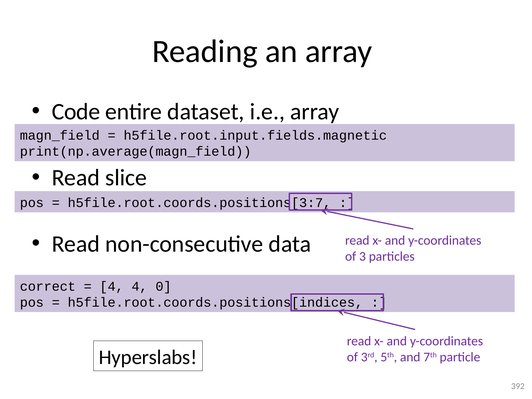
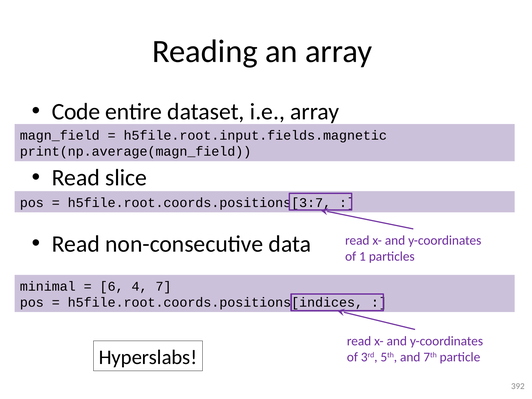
3: 3 -> 1 (362, 256)
correct: correct -> minimal (48, 286)
4: 4 -> 6 (112, 286)
0: 0 -> 7 (163, 286)
